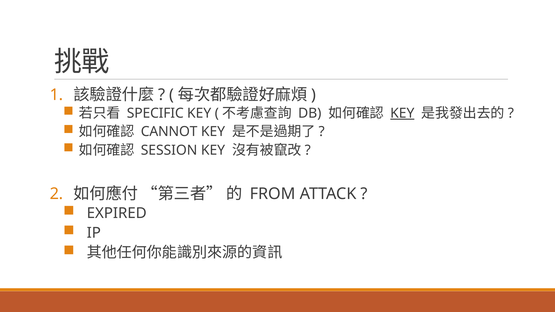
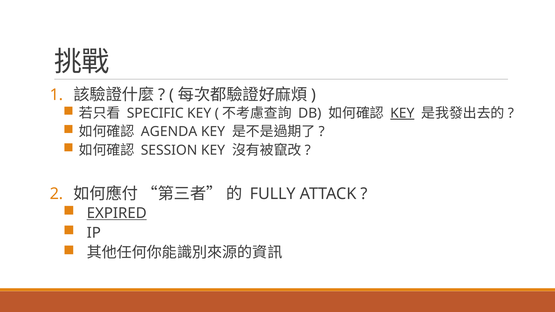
CANNOT: CANNOT -> AGENDA (169, 132)
FROM: FROM -> FULLY (273, 194)
EXPIRED underline: none -> present (117, 213)
